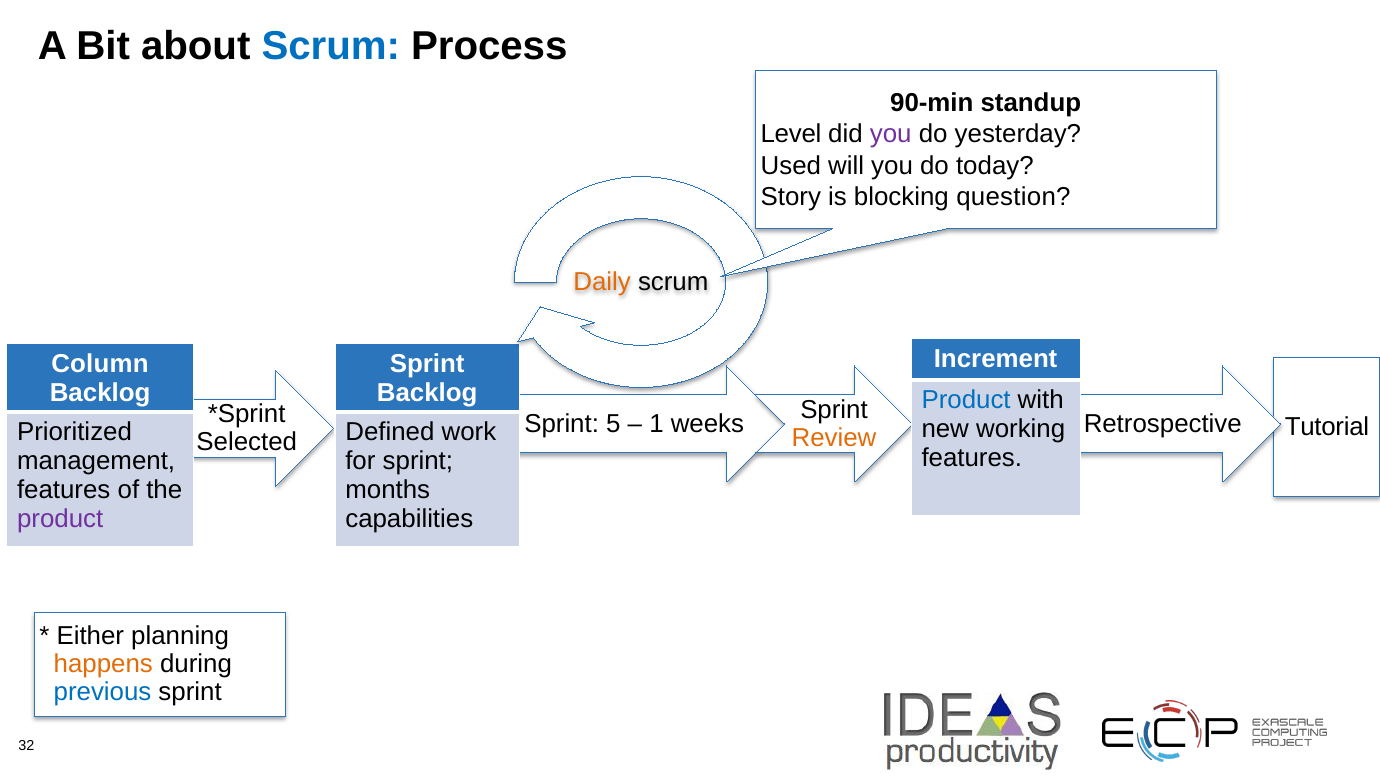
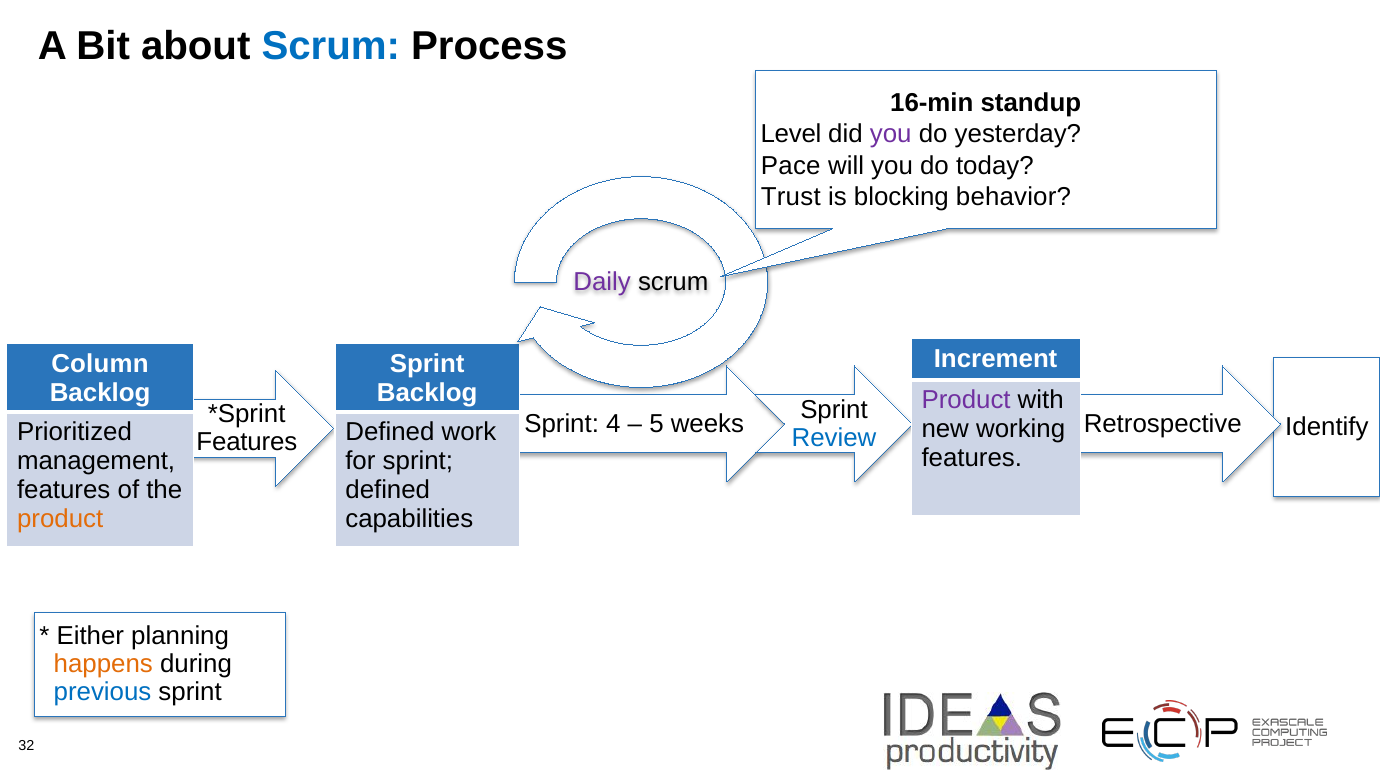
90-min: 90-min -> 16-min (932, 103)
Used: Used -> Pace (791, 165)
Story: Story -> Trust (791, 196)
question: question -> behavior (1013, 196)
Daily colour: orange -> purple (602, 282)
Product colour: blue -> purple (966, 400)
5: 5 -> 4 (613, 423)
1: 1 -> 5 (656, 423)
Tutorial: Tutorial -> Identify (1327, 426)
Review colour: orange -> blue (834, 437)
Selected: Selected -> Features (247, 442)
months: months -> defined (388, 490)
product colour: purple -> orange (60, 519)
